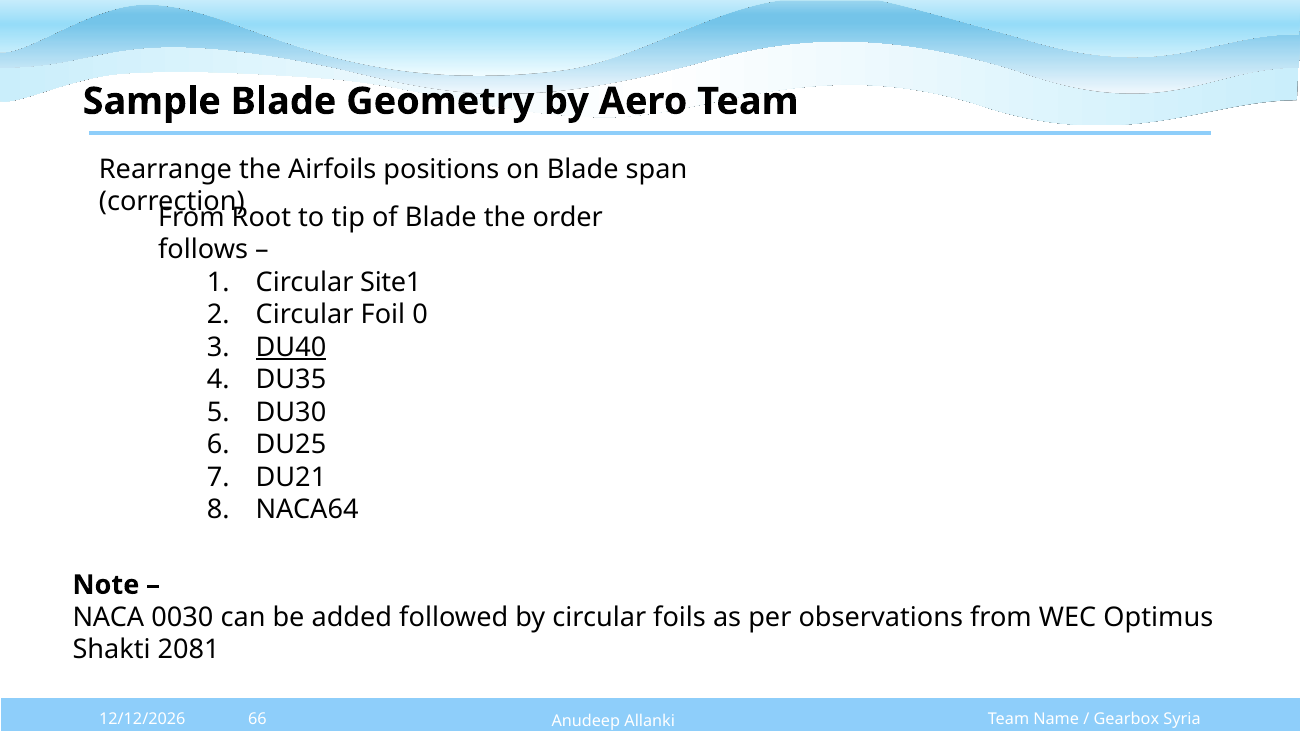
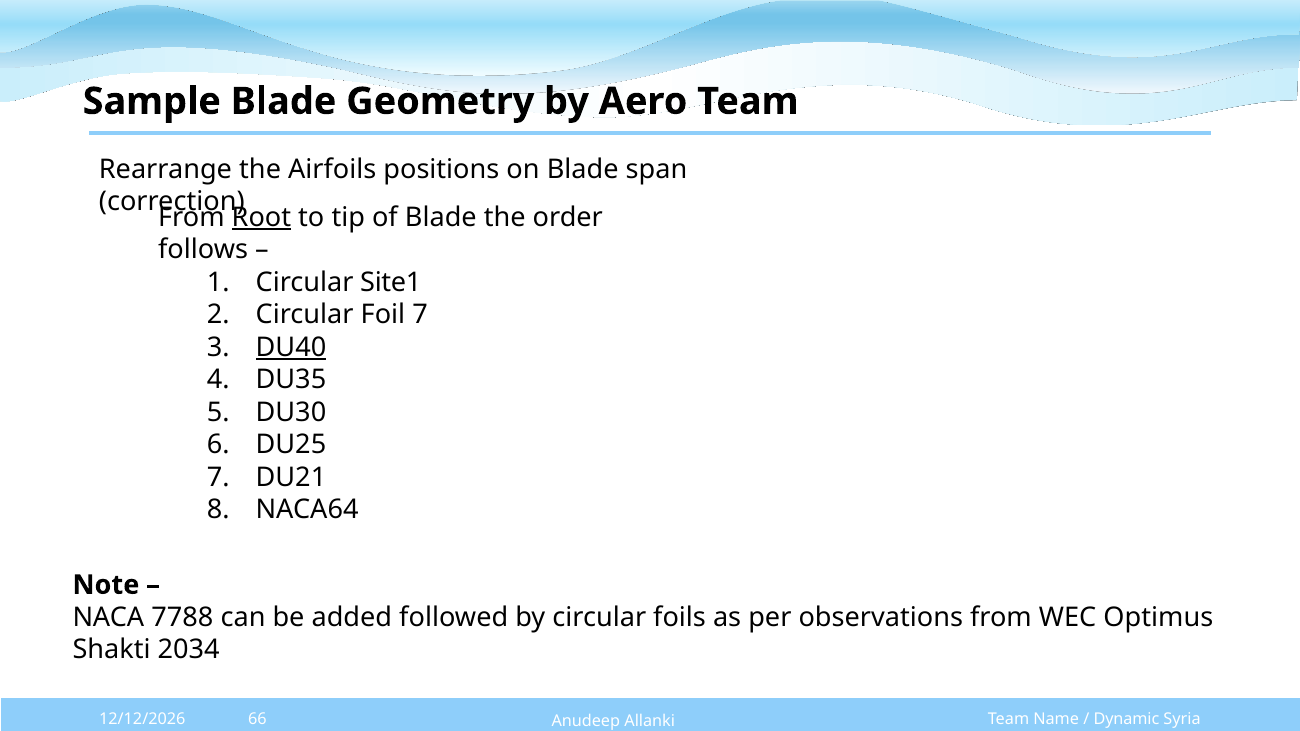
Root underline: none -> present (261, 217)
Foil 0: 0 -> 7 (420, 315)
0030: 0030 -> 7788 (182, 618)
2081: 2081 -> 2034 (189, 650)
Gearbox: Gearbox -> Dynamic (1126, 719)
